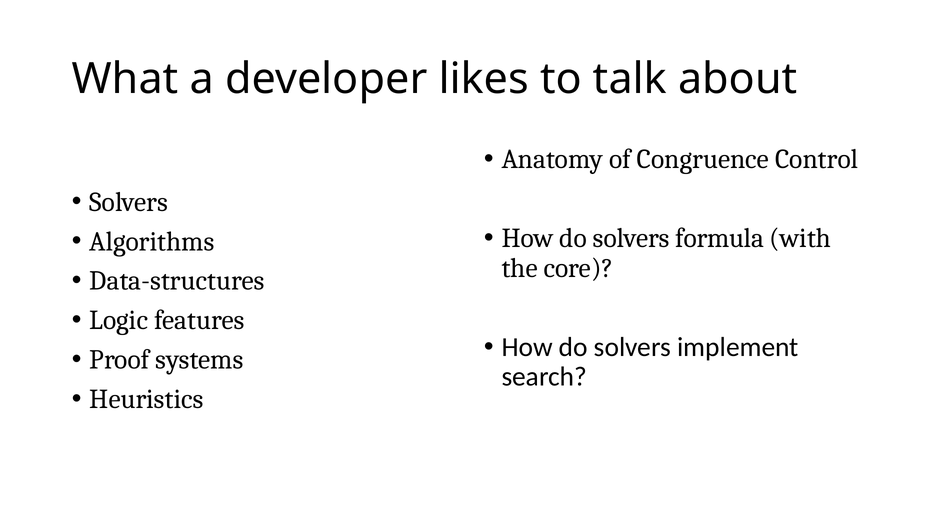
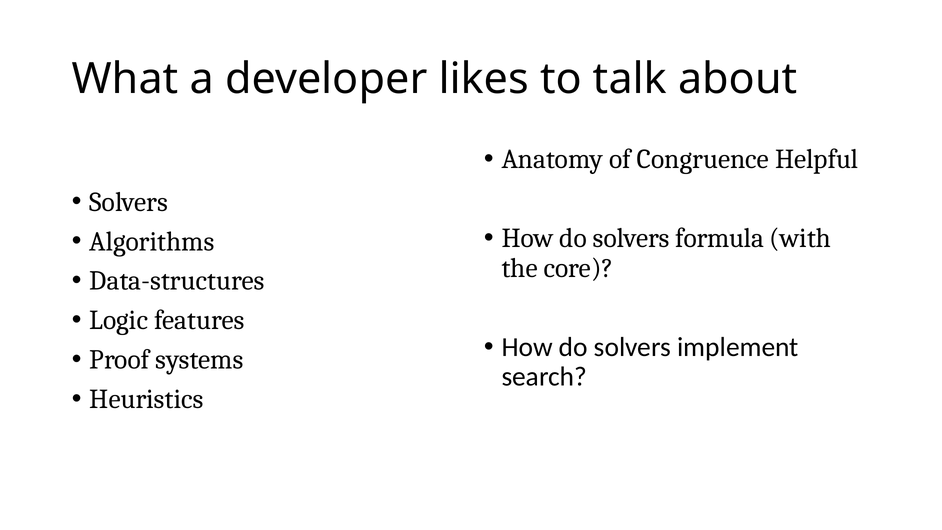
Control: Control -> Helpful (817, 159)
